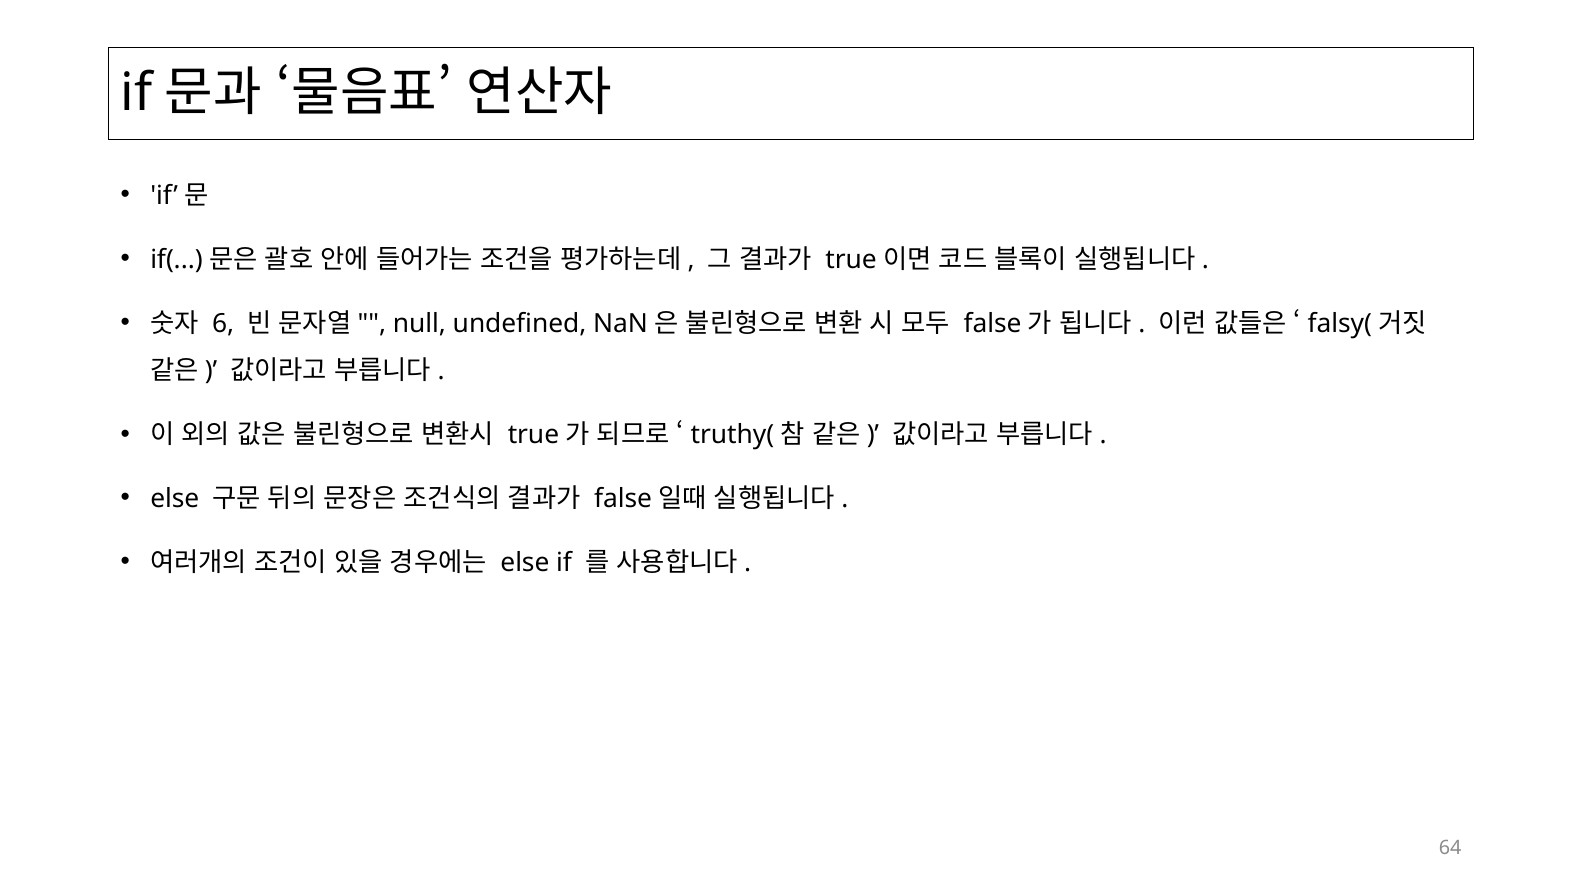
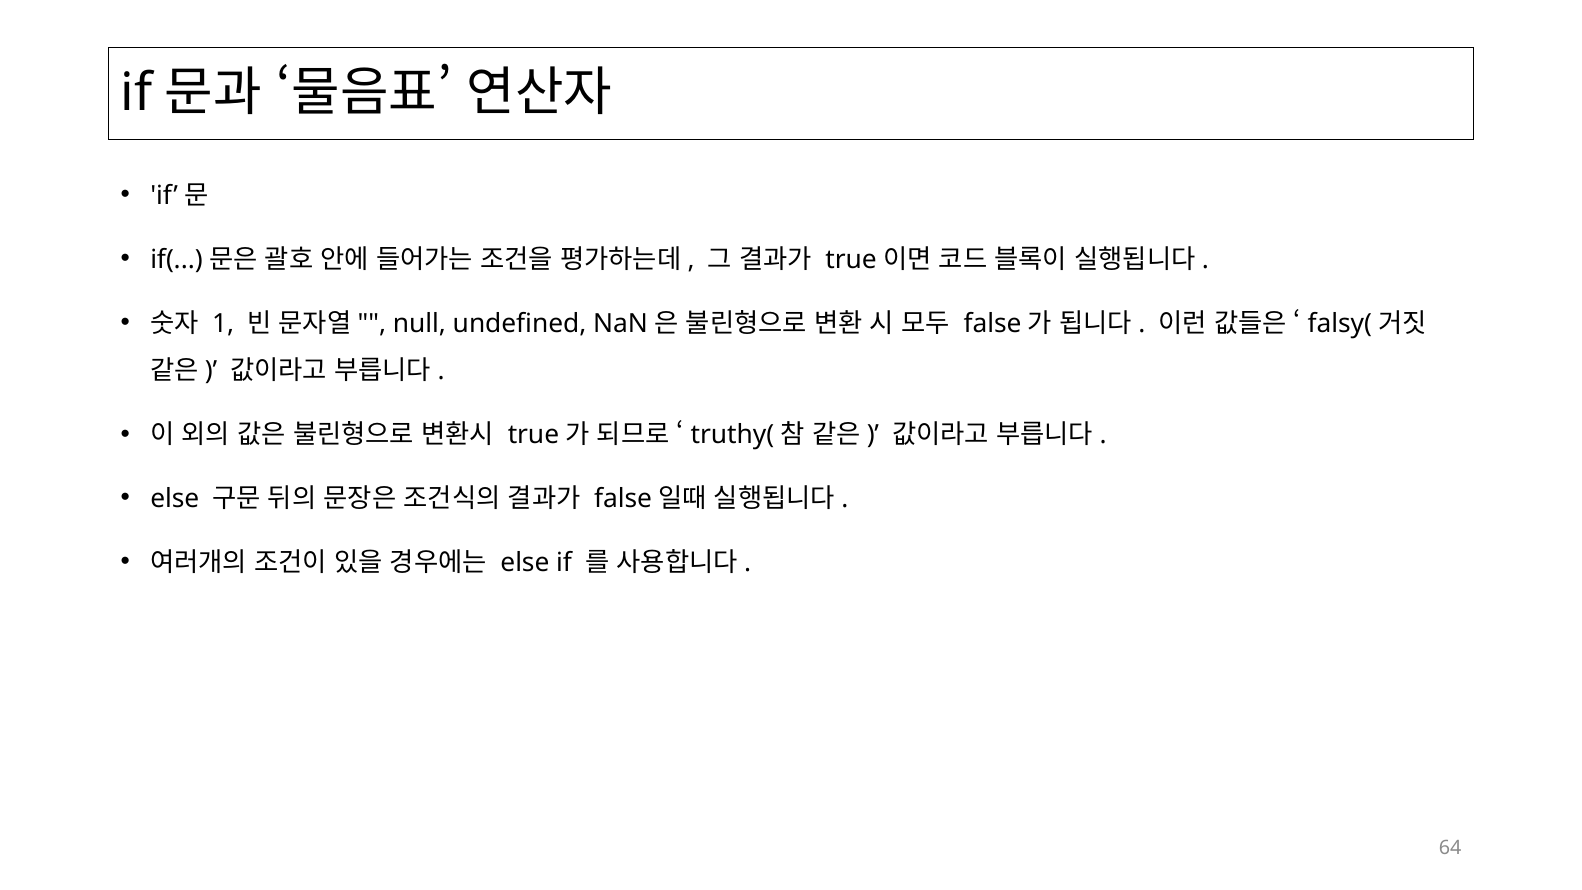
6: 6 -> 1 (223, 323)
